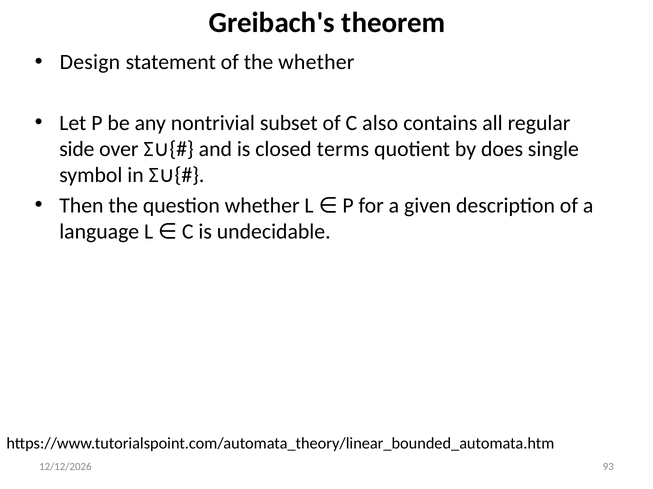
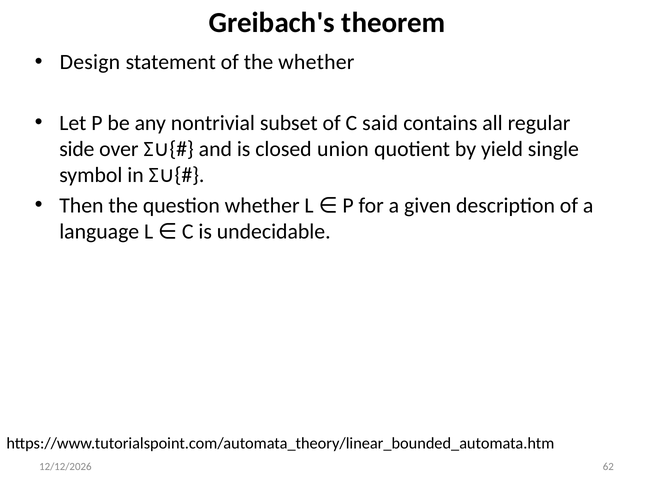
also: also -> said (380, 123)
terms: terms -> union (343, 149)
does: does -> yield (502, 149)
93: 93 -> 62 (608, 468)
